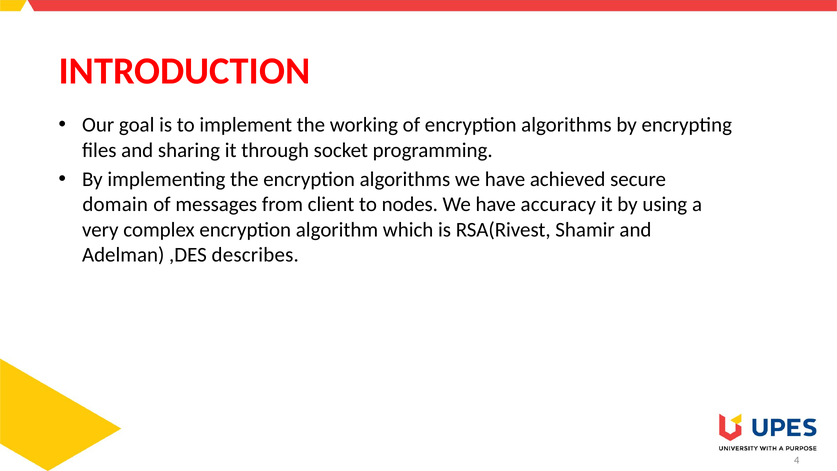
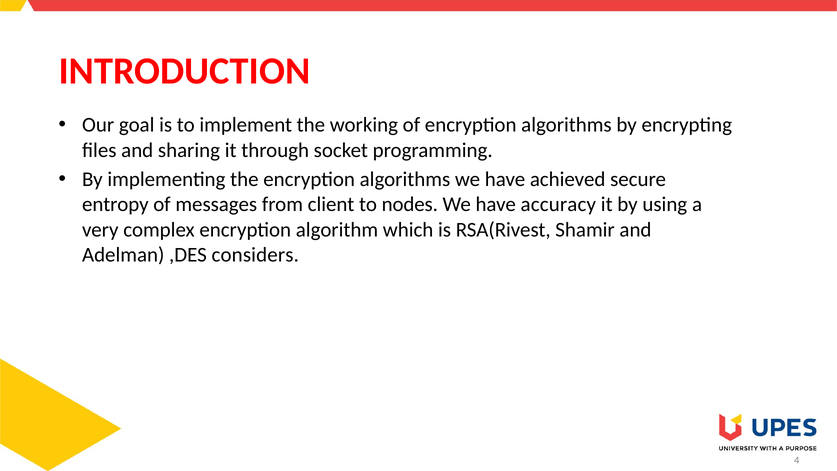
domain: domain -> entropy (115, 204)
describes: describes -> considers (255, 255)
